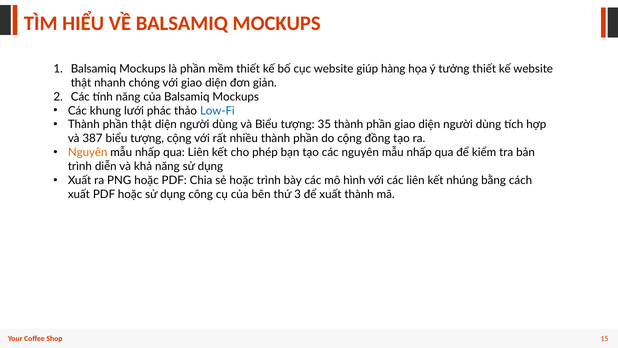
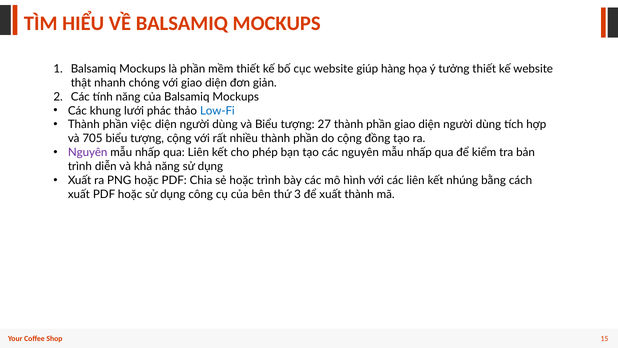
phần thật: thật -> việc (141, 125)
35: 35 -> 27 (324, 125)
387: 387 -> 705 (92, 138)
Nguyên colour: orange -> purple (88, 152)
